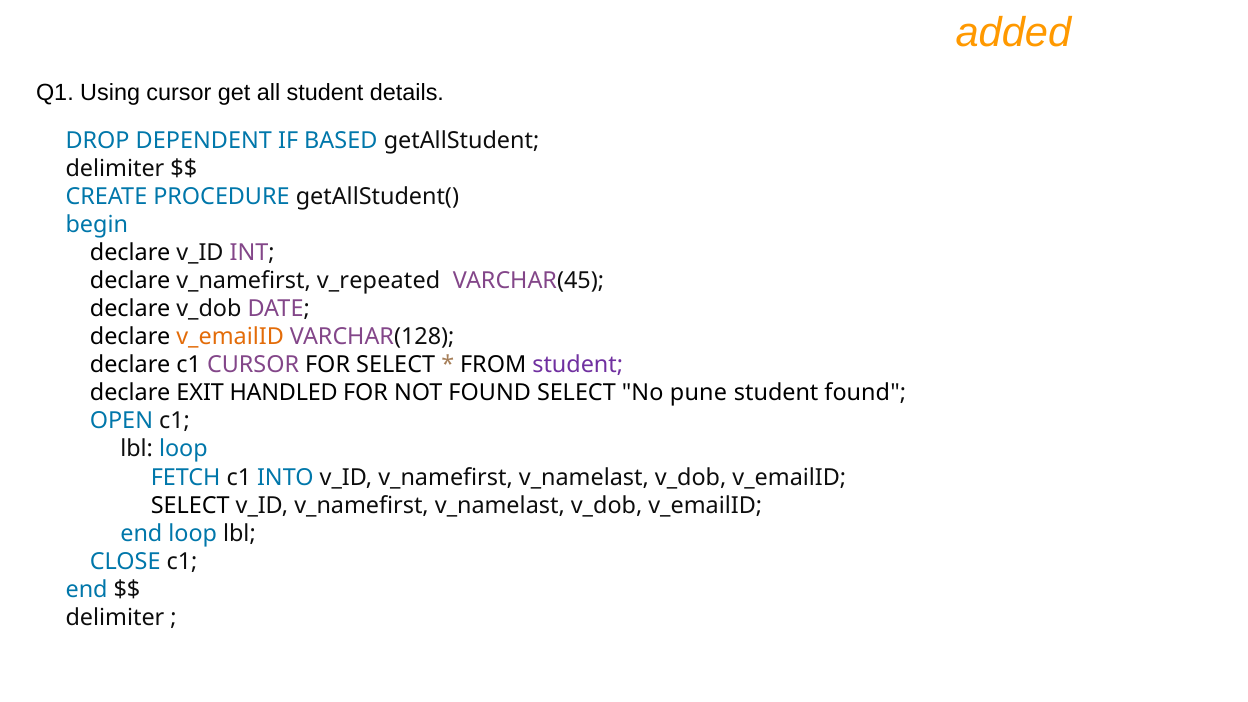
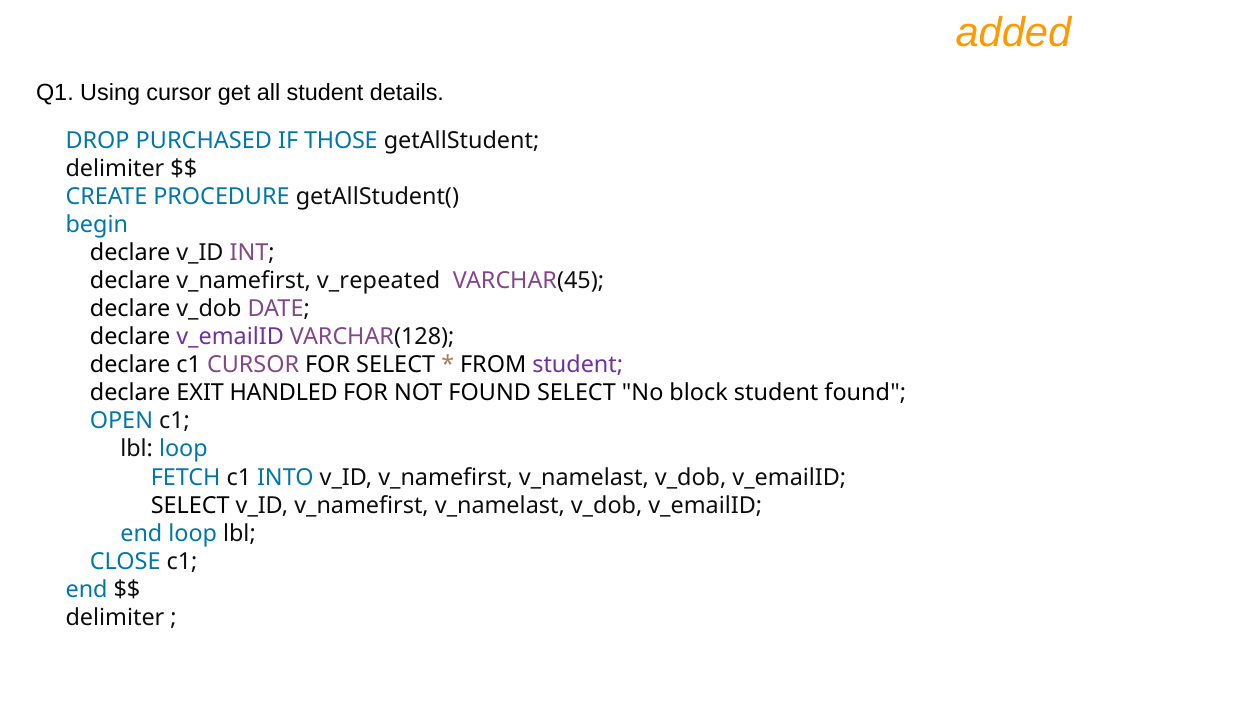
DEPENDENT: DEPENDENT -> PURCHASED (204, 140)
BASED: BASED -> THOSE (341, 140)
v_emailID colour: orange -> purple (230, 337)
pune: pune -> block (699, 393)
